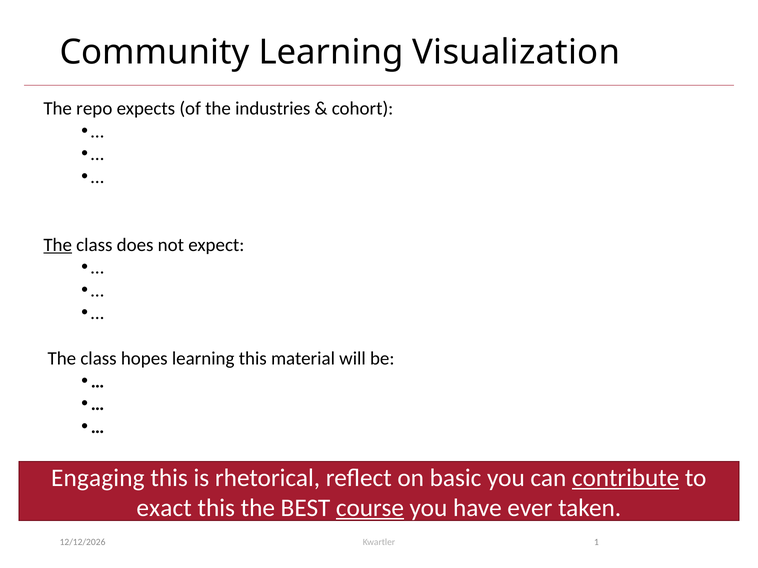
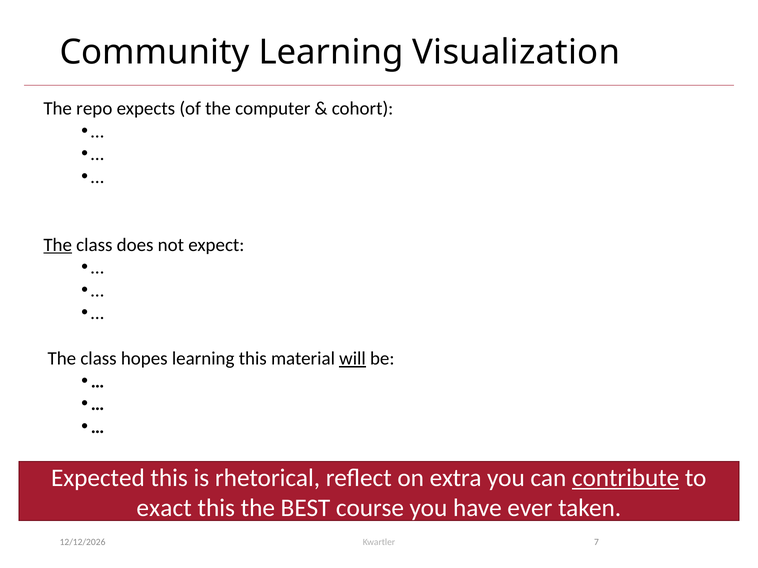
industries: industries -> computer (273, 109)
will underline: none -> present (353, 359)
Engaging: Engaging -> Expected (98, 478)
basic: basic -> extra (456, 478)
course underline: present -> none (370, 509)
1: 1 -> 7 (596, 543)
